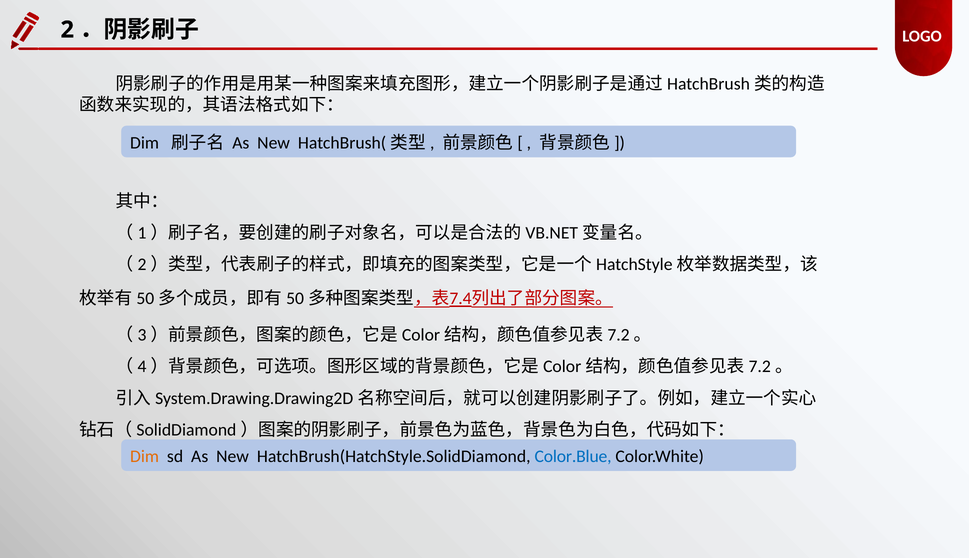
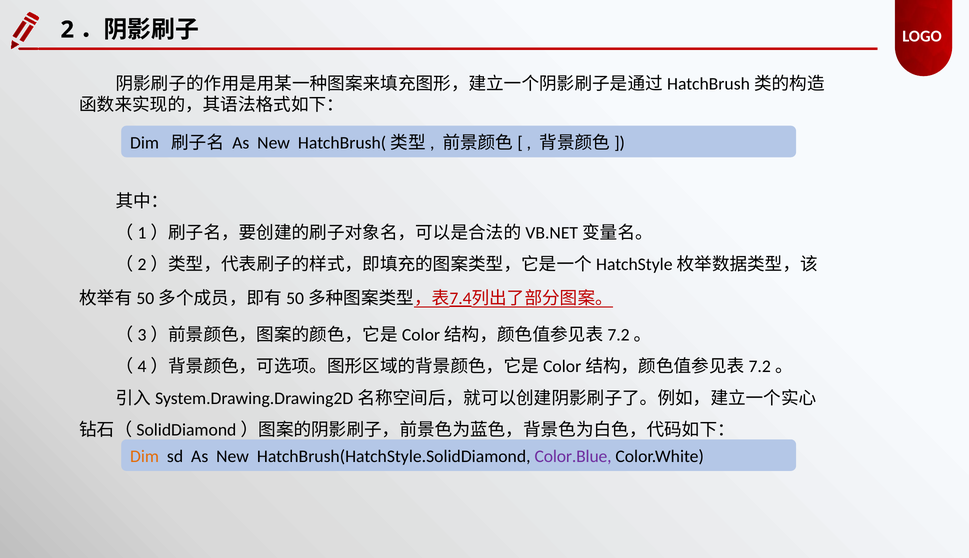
Color.Blue colour: blue -> purple (573, 456)
